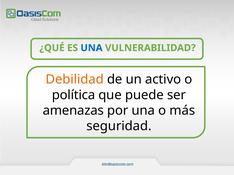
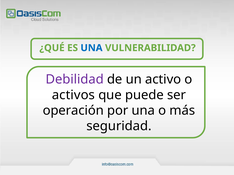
Debilidad colour: orange -> purple (75, 80)
política: política -> activos (73, 95)
amenazas: amenazas -> operación (73, 111)
